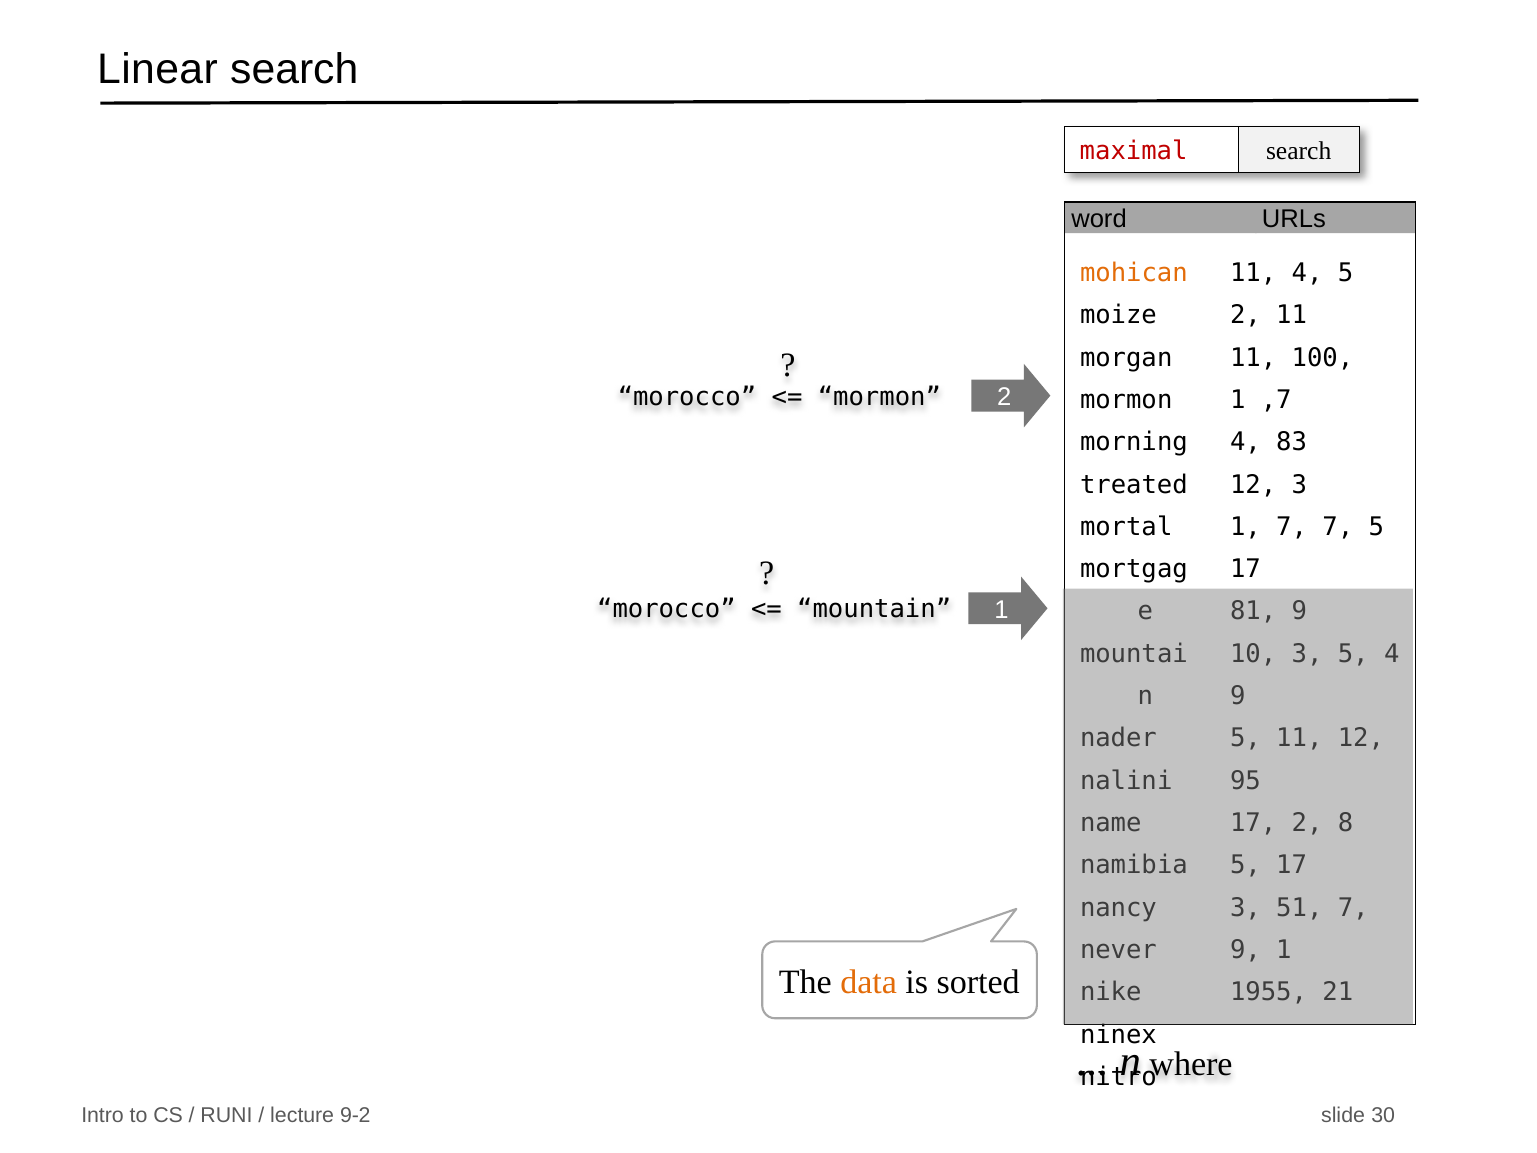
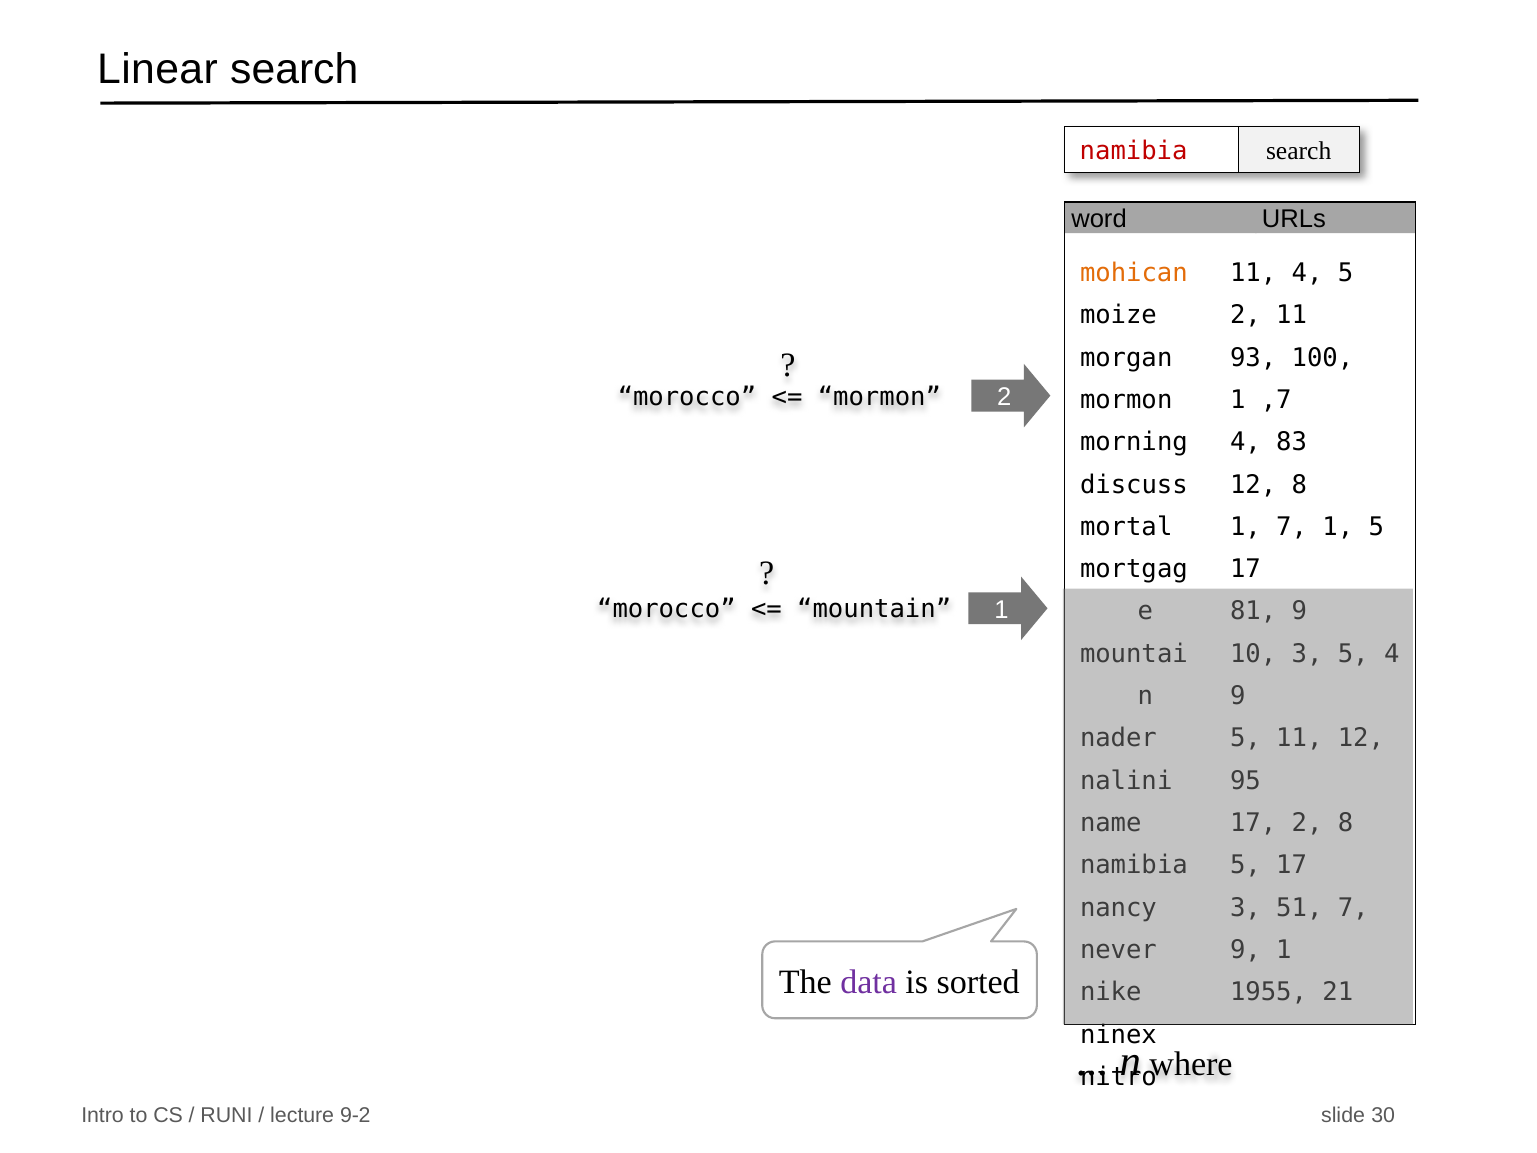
maximal: maximal -> namibia (1134, 151)
11: 11 -> 93 (1253, 358)
treated: treated -> discuss (1134, 484)
12 3: 3 -> 8 (1299, 484)
7 7: 7 -> 1 (1338, 527)
data colour: orange -> purple (869, 982)
